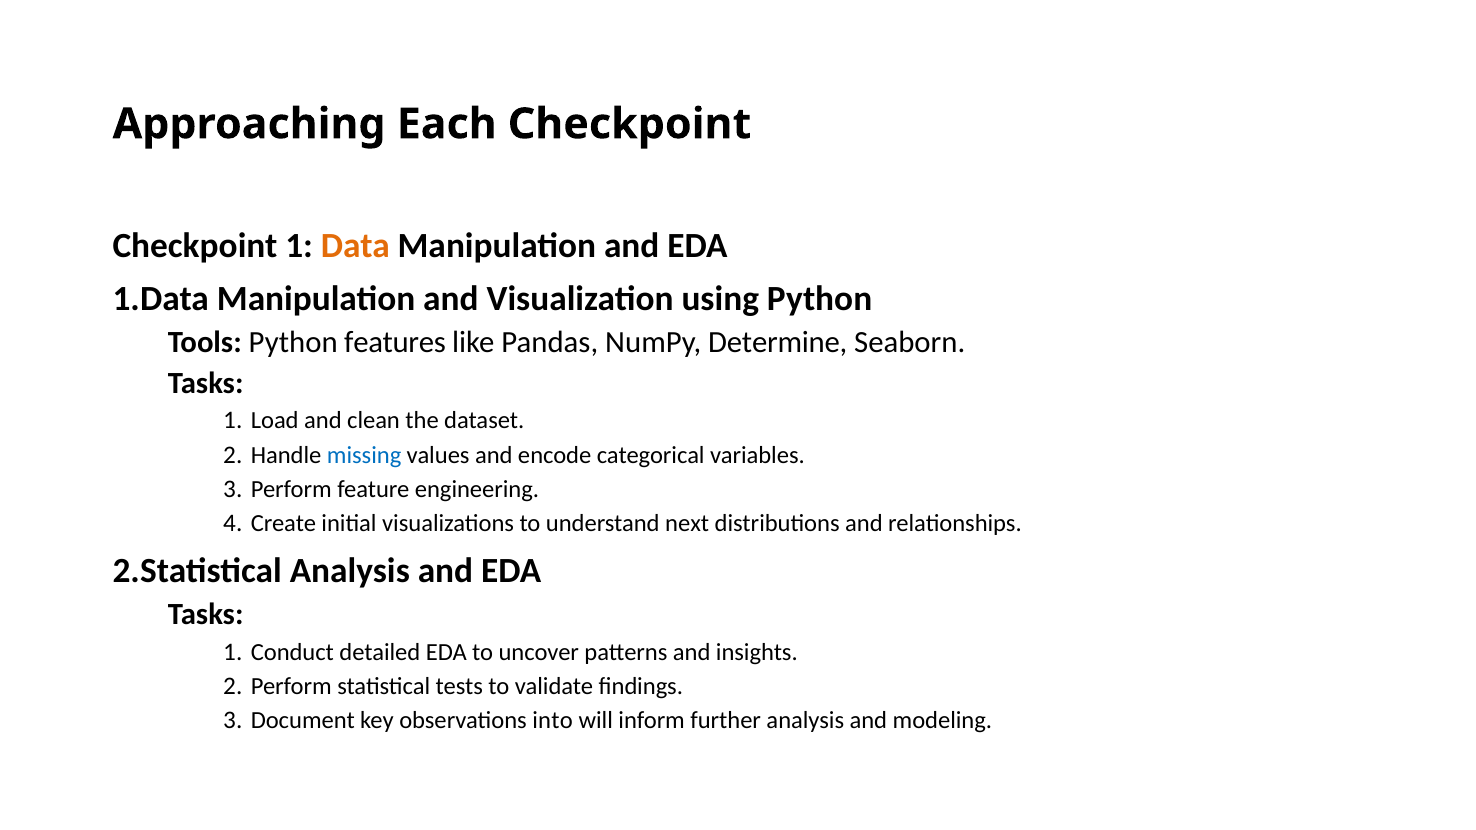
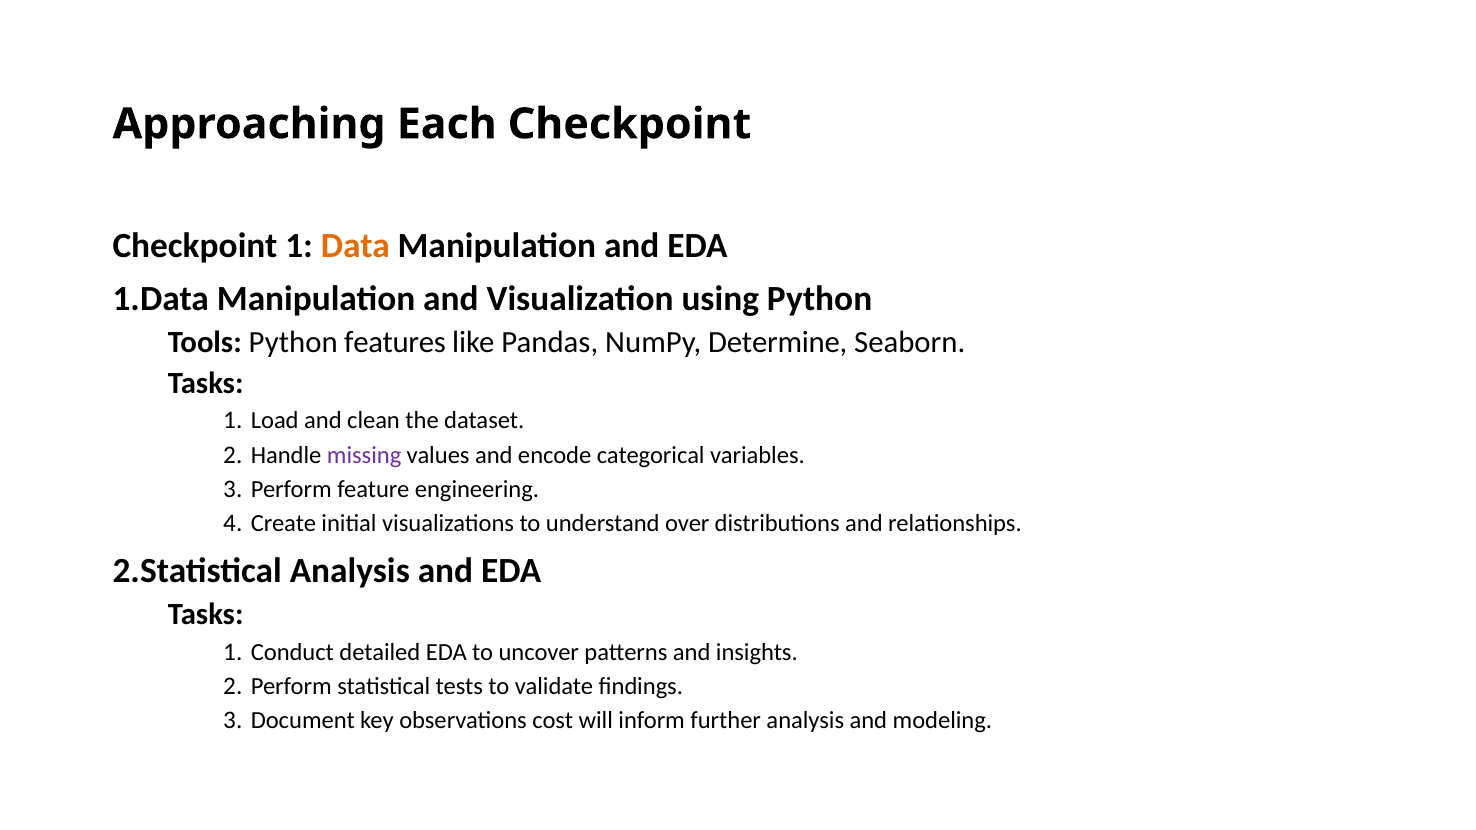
missing colour: blue -> purple (364, 455)
next: next -> over (687, 523)
into: into -> cost (553, 721)
